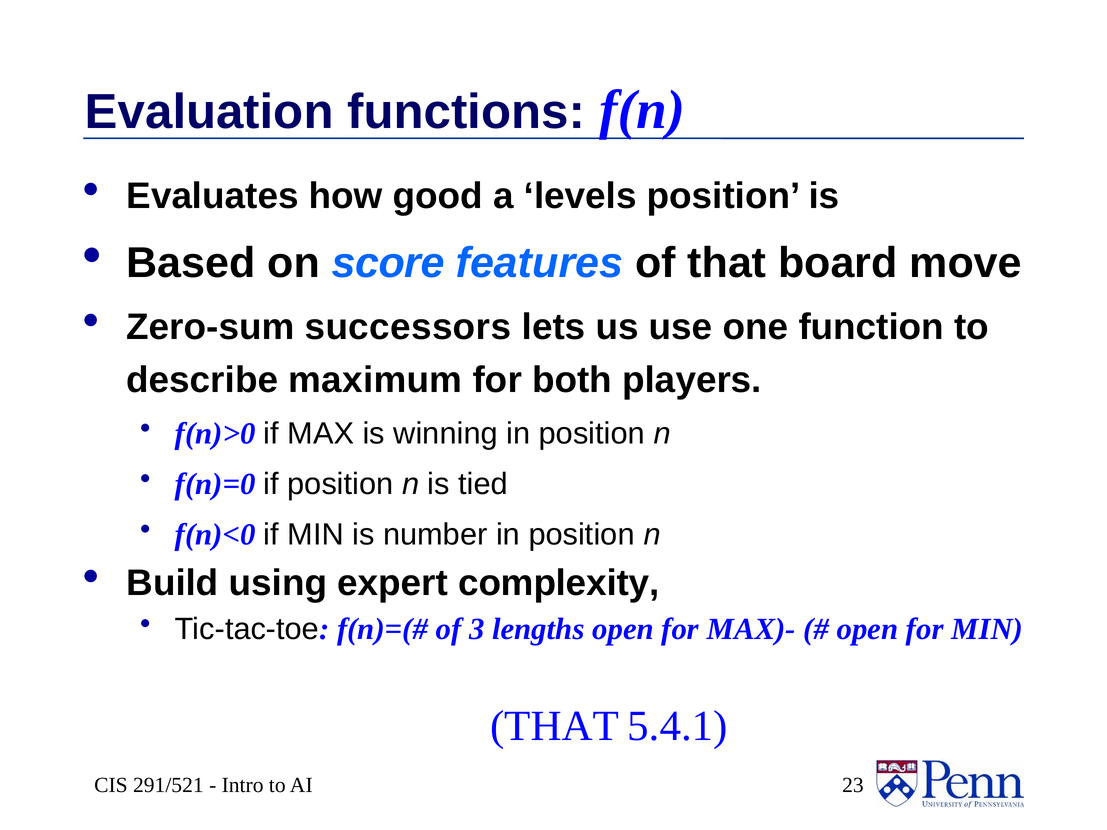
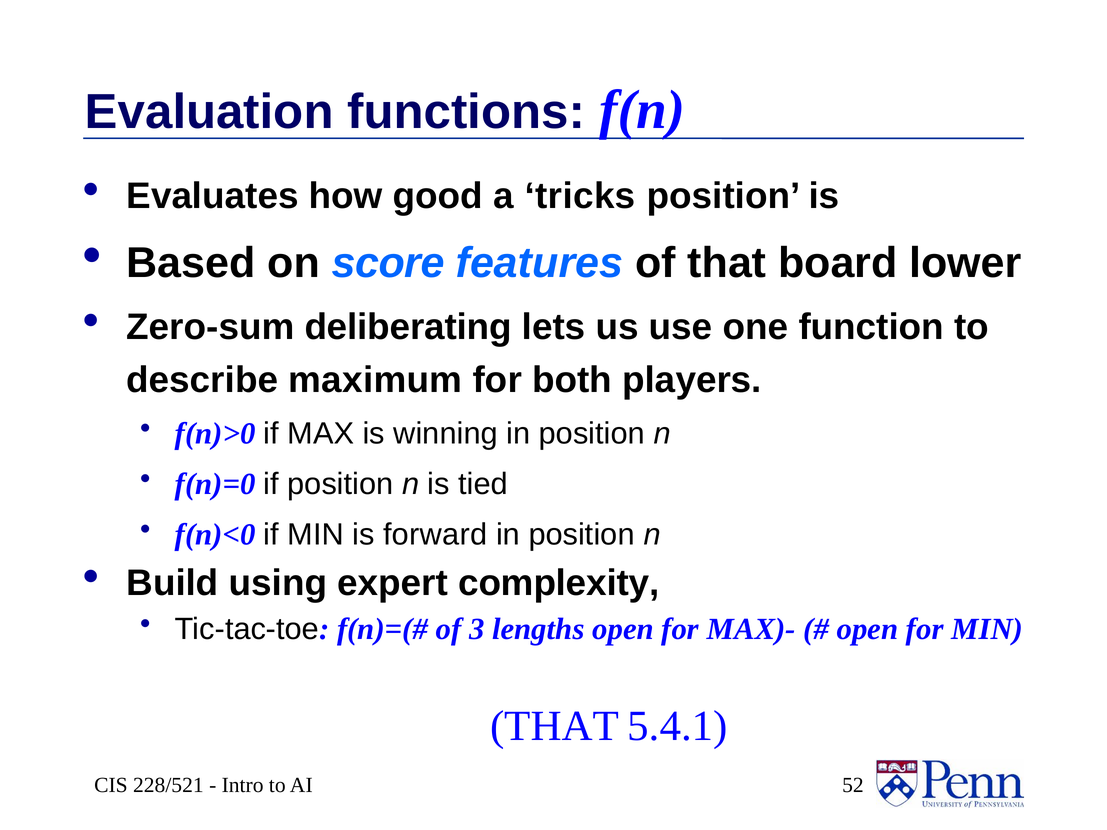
levels: levels -> tricks (580, 196)
move: move -> lower (965, 263)
successors: successors -> deliberating (408, 327)
number: number -> forward (435, 535)
291/521: 291/521 -> 228/521 (168, 786)
23: 23 -> 52 (853, 786)
